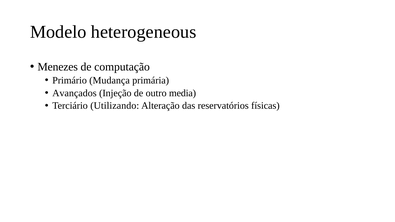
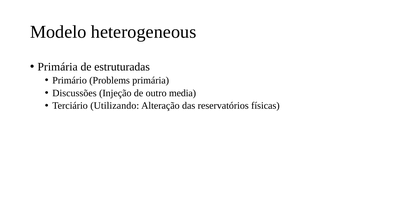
Menezes: Menezes -> Primária (58, 67)
computação: computação -> estruturadas (122, 67)
Mudança: Mudança -> Problems (110, 80)
Avançados: Avançados -> Discussões (74, 93)
